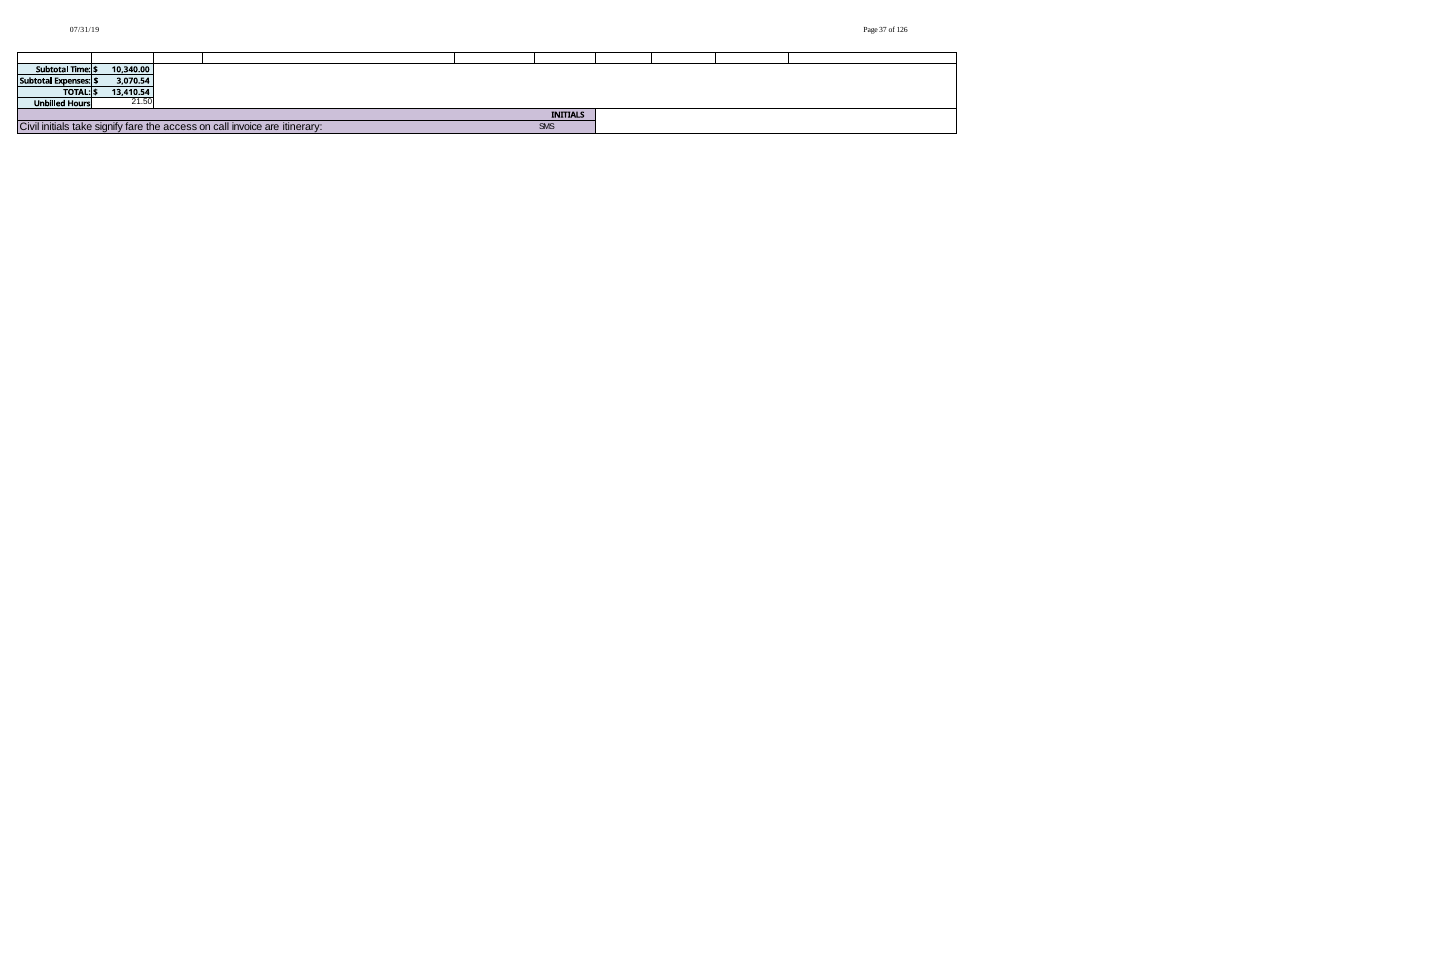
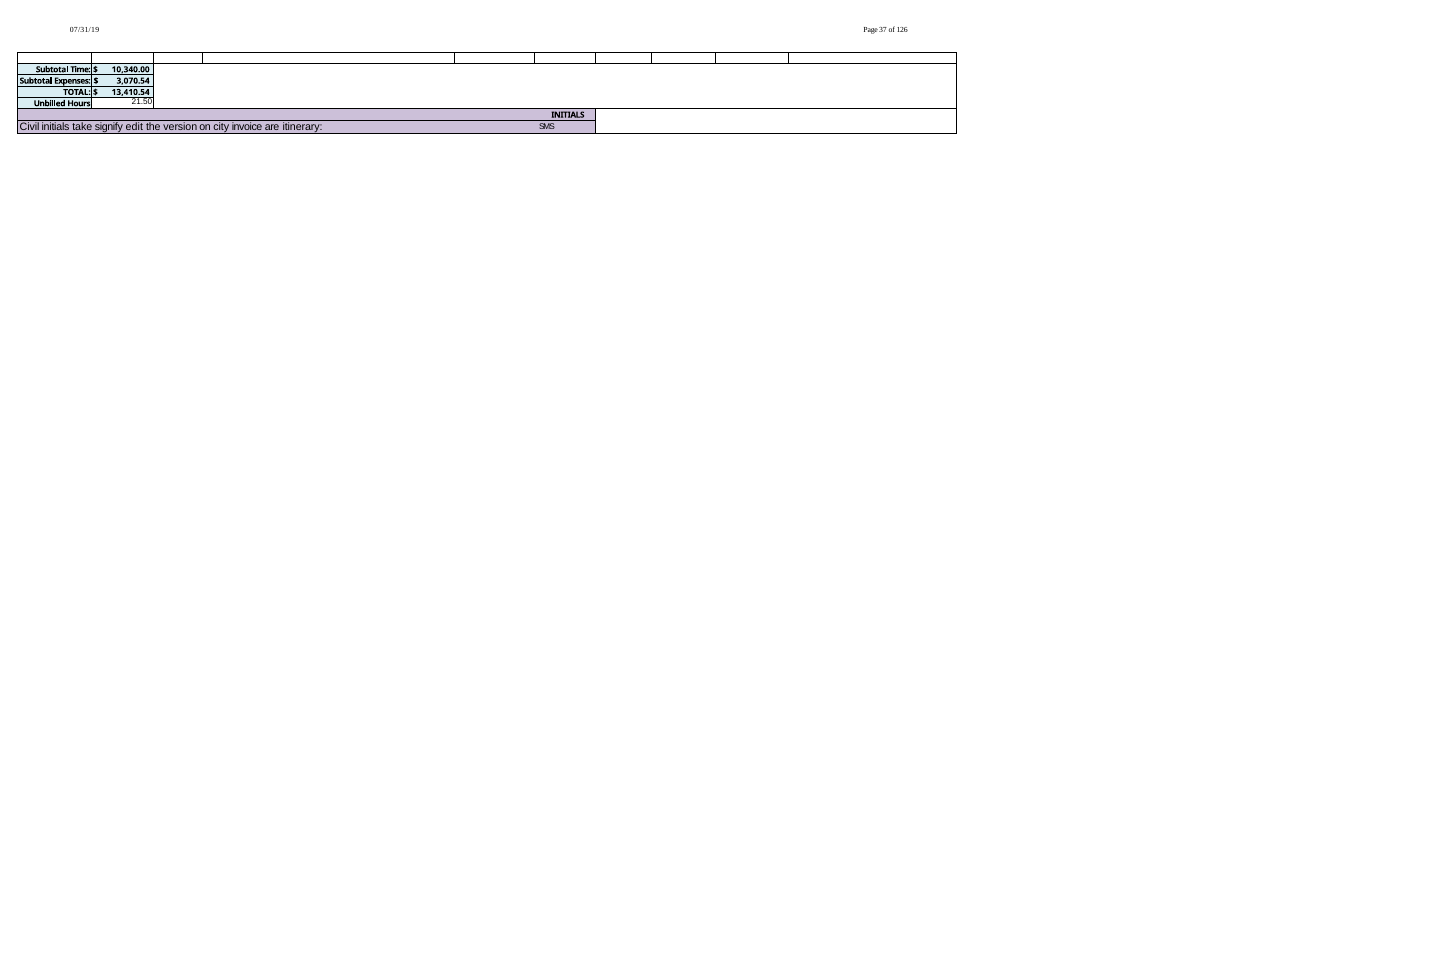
fare: fare -> edit (134, 126)
access: access -> version (180, 126)
call: call -> city (221, 126)
